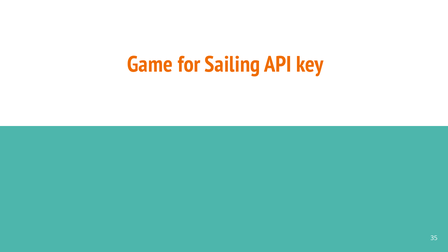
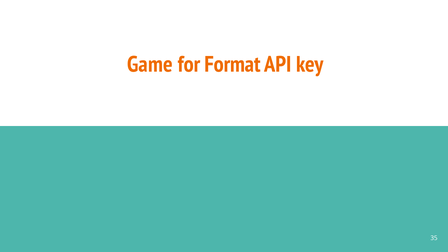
Sailing: Sailing -> Format (233, 65)
